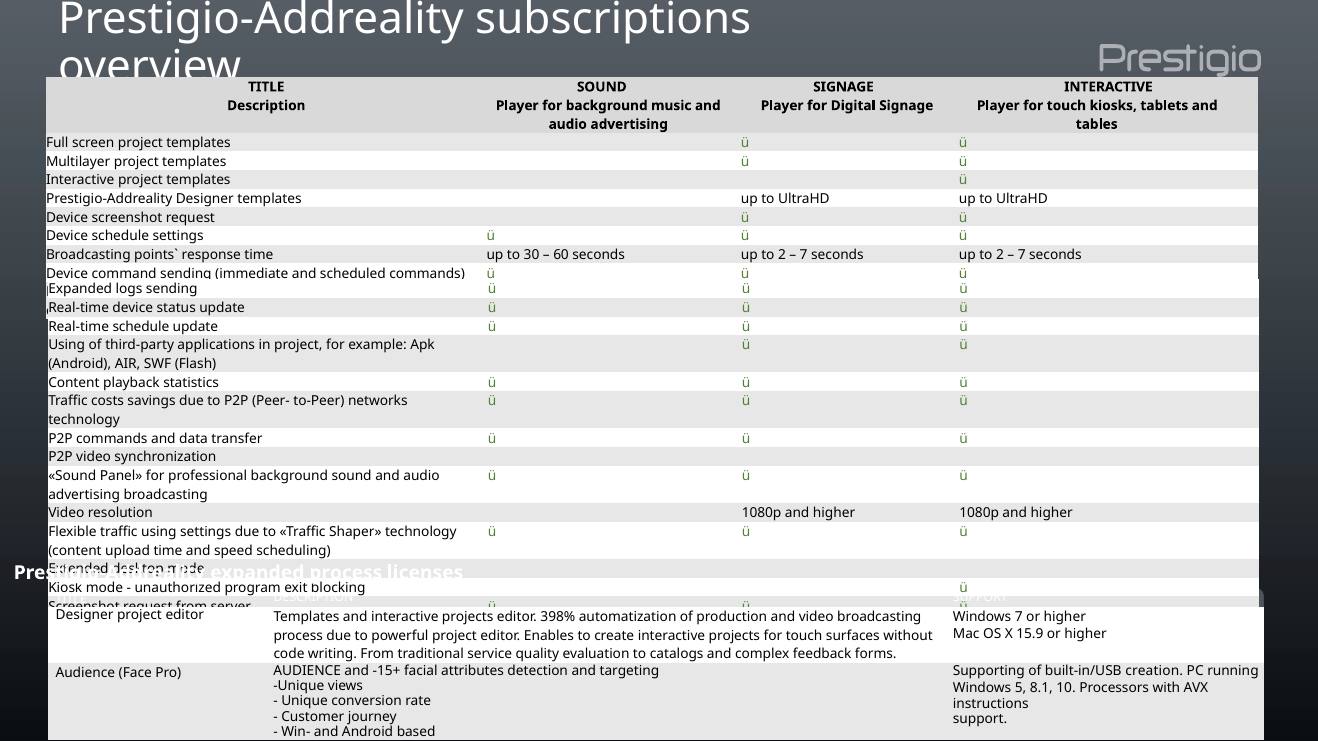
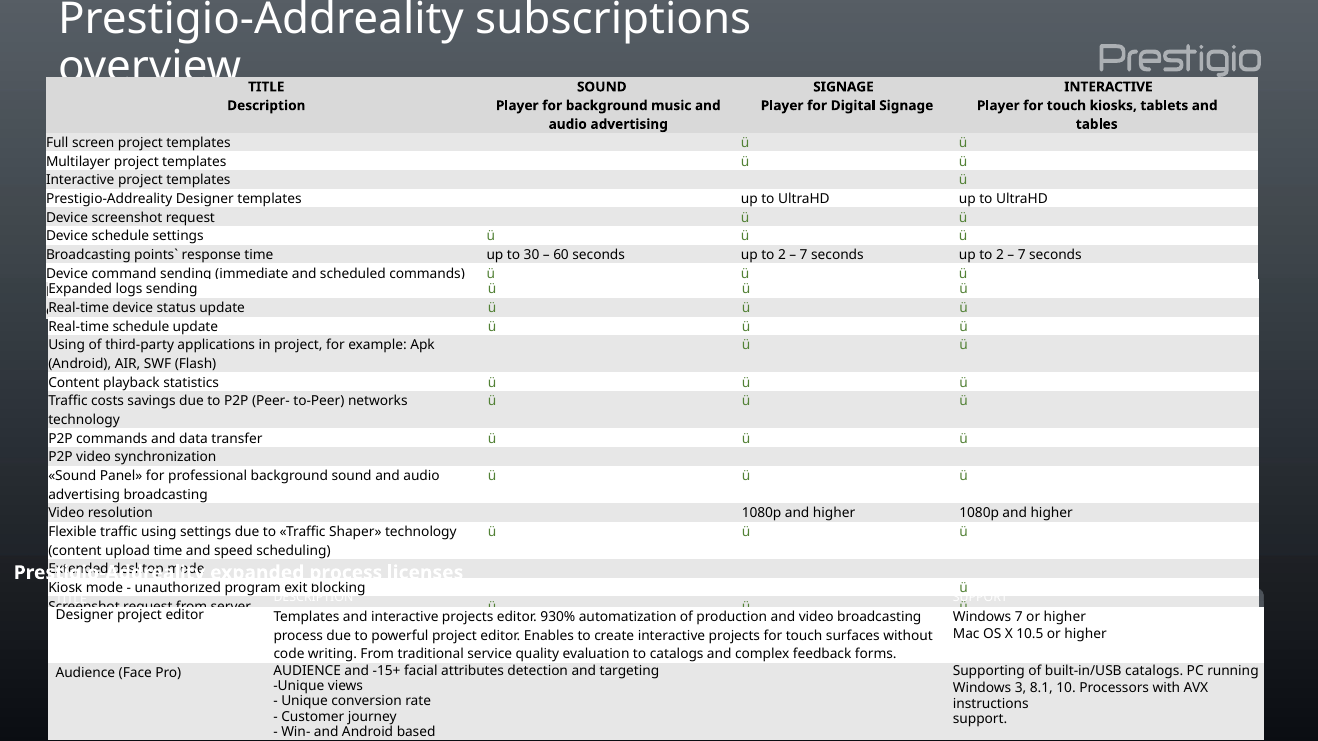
398%: 398% -> 930% (558, 617)
15.9: 15.9 -> 10.5 (1030, 634)
built-in/USB creation: creation -> catalogs (1154, 671)
5: 5 -> 3 (1021, 688)
